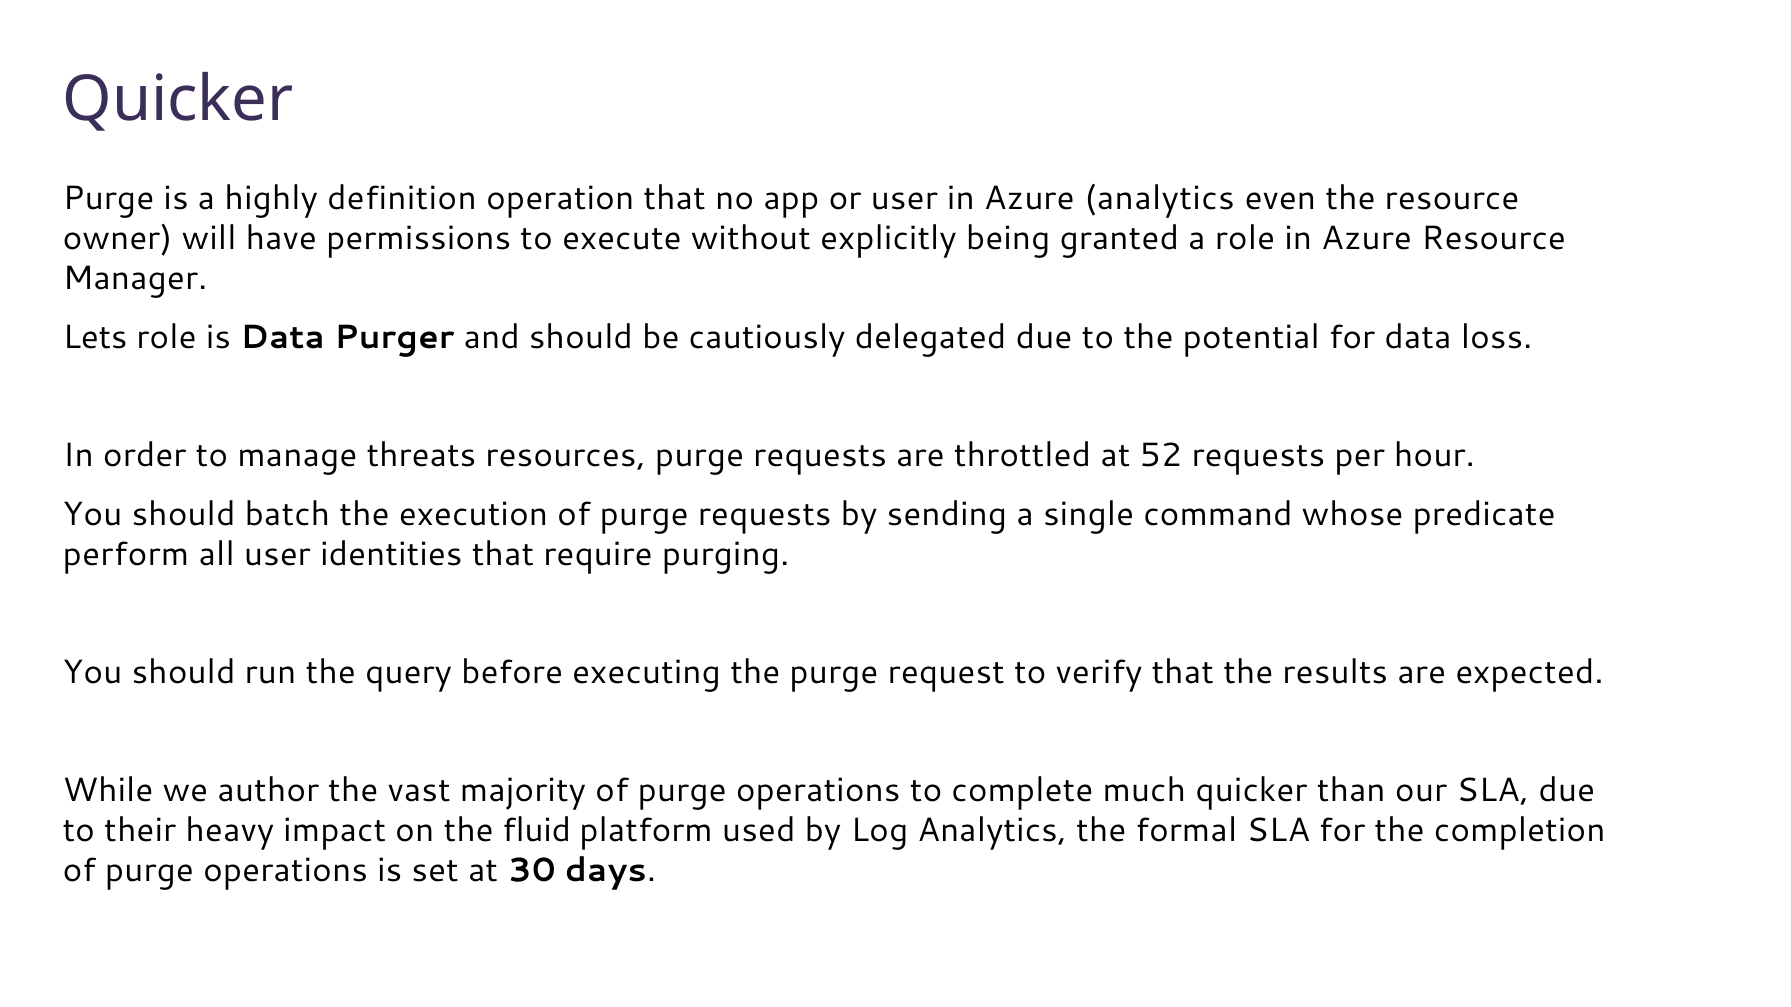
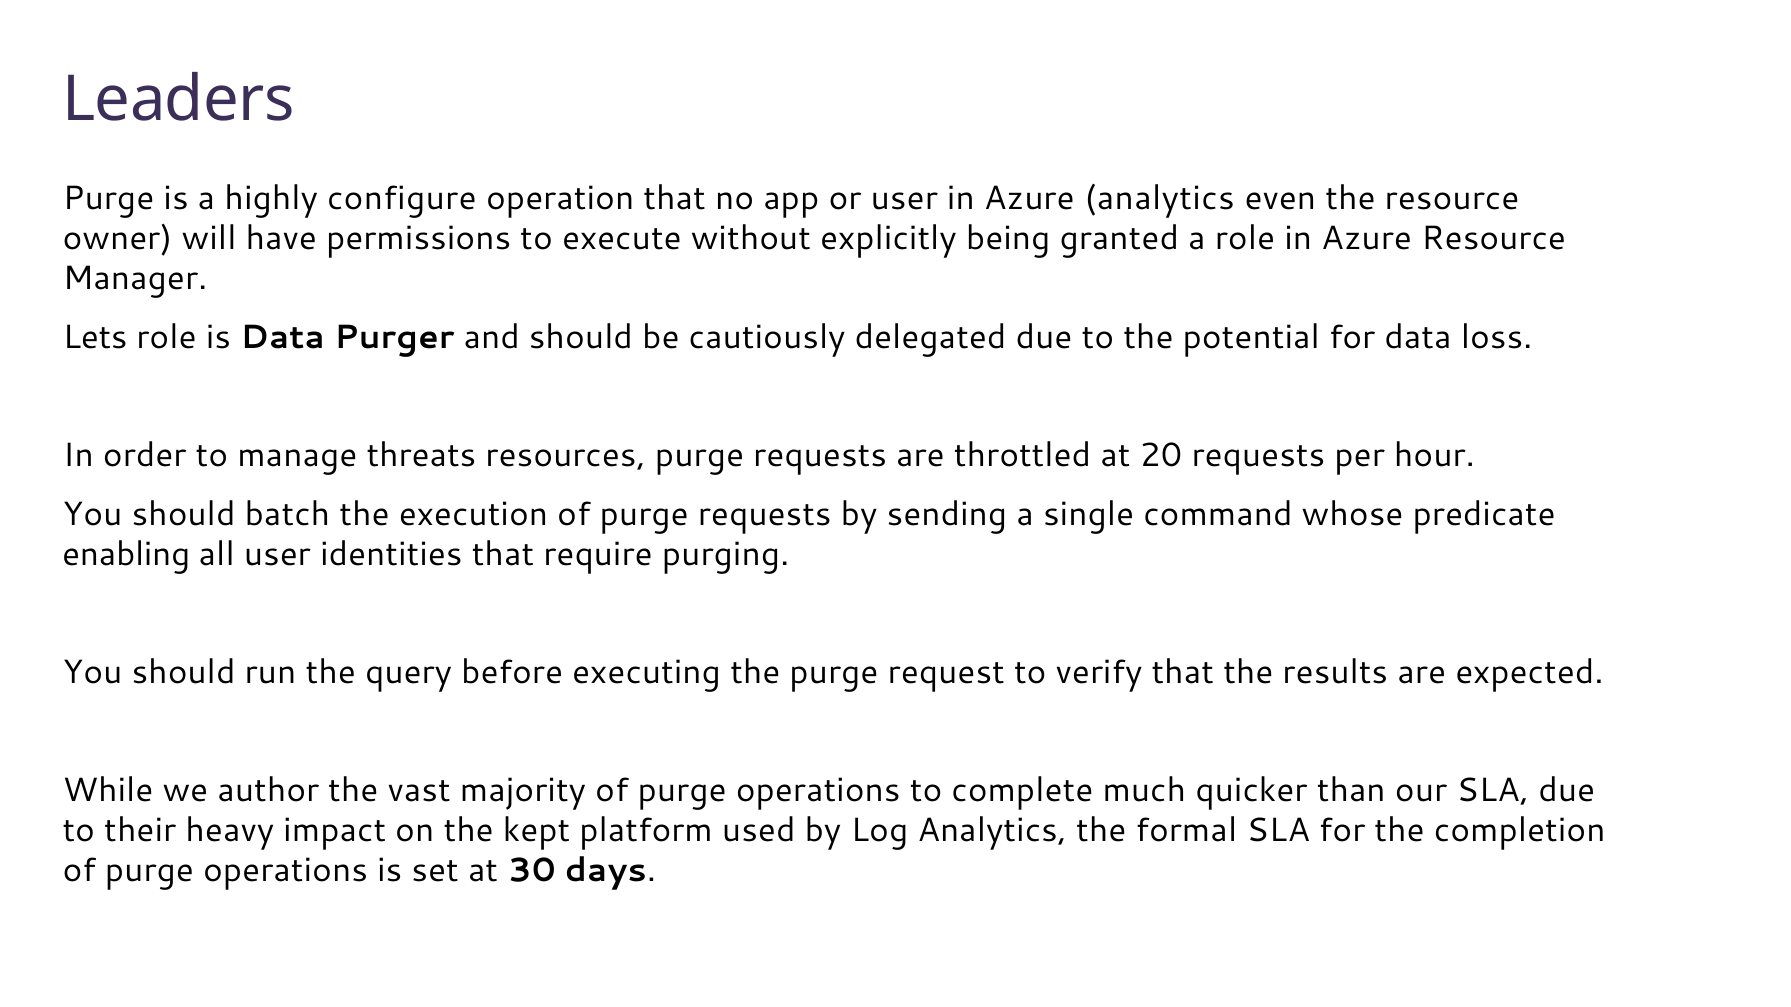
Quicker: Quicker -> Leaders (178, 99)
definition: definition -> configure (402, 198)
52: 52 -> 20 (1161, 456)
perform: perform -> enabling (126, 555)
fluid: fluid -> kept (537, 831)
